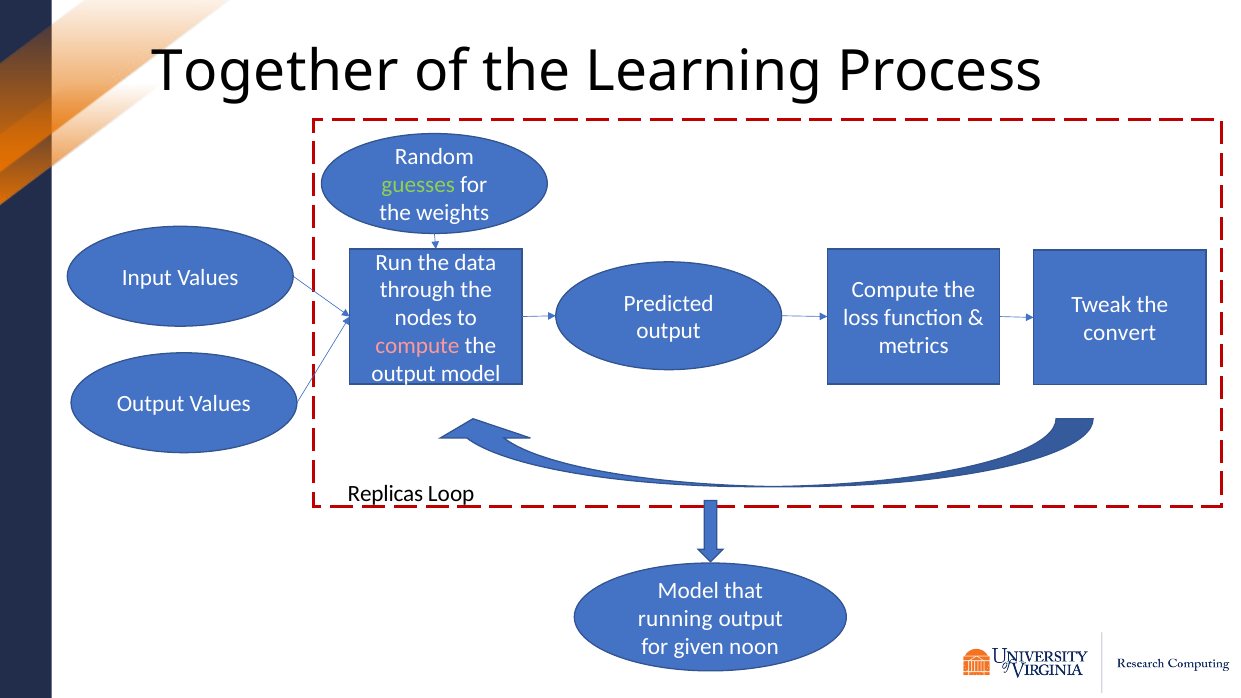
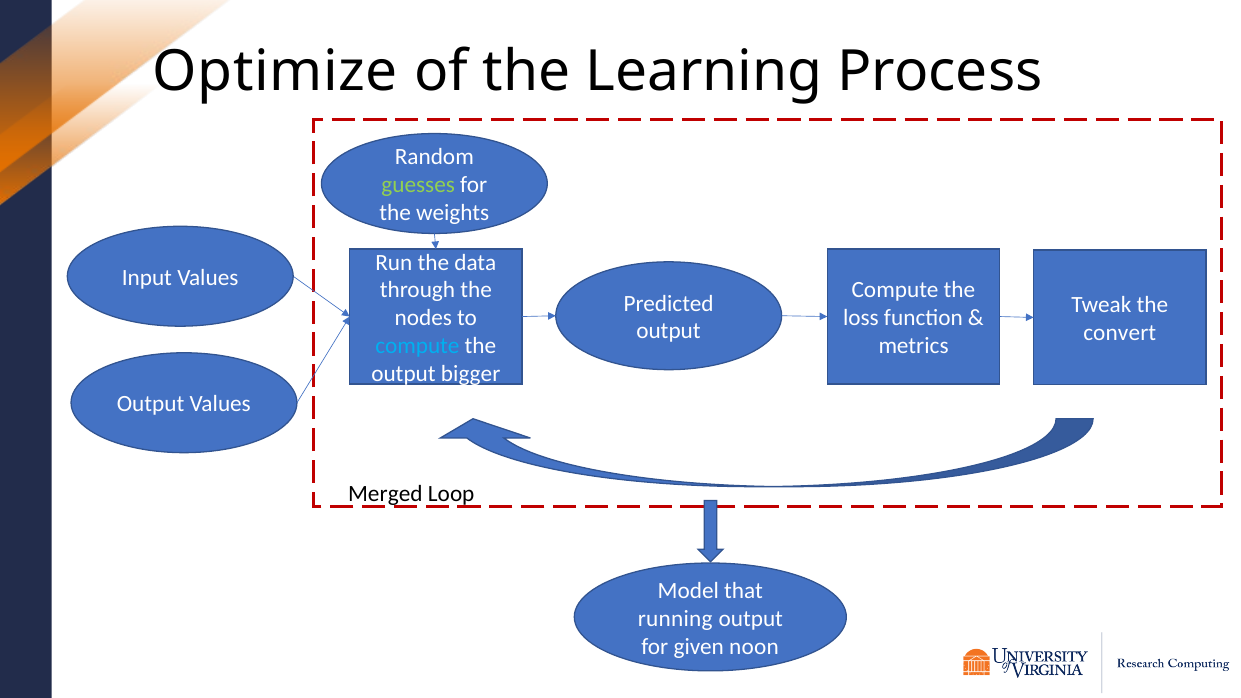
Together: Together -> Optimize (275, 72)
compute colour: pink -> light blue (417, 346)
output model: model -> bigger (471, 374)
Replicas: Replicas -> Merged (385, 493)
